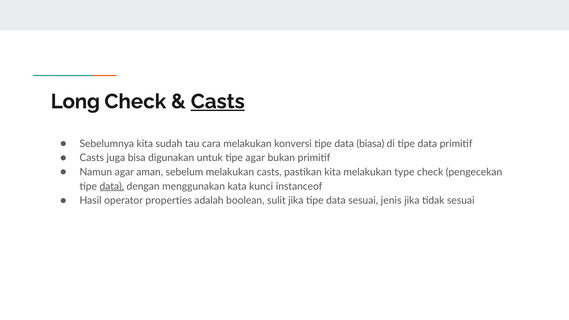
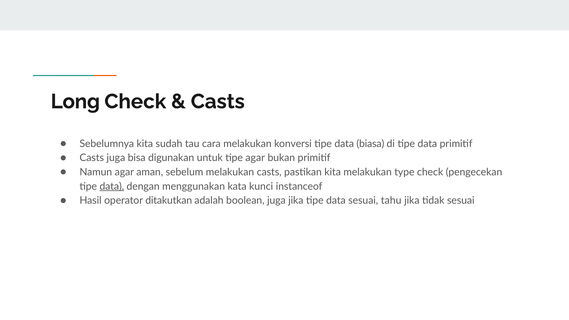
Casts underline: present -> none (218, 102)
properties: properties -> ditakutkan (169, 201)
boolean sulit: sulit -> juga (276, 201)
jenis: jenis -> tahu (391, 201)
